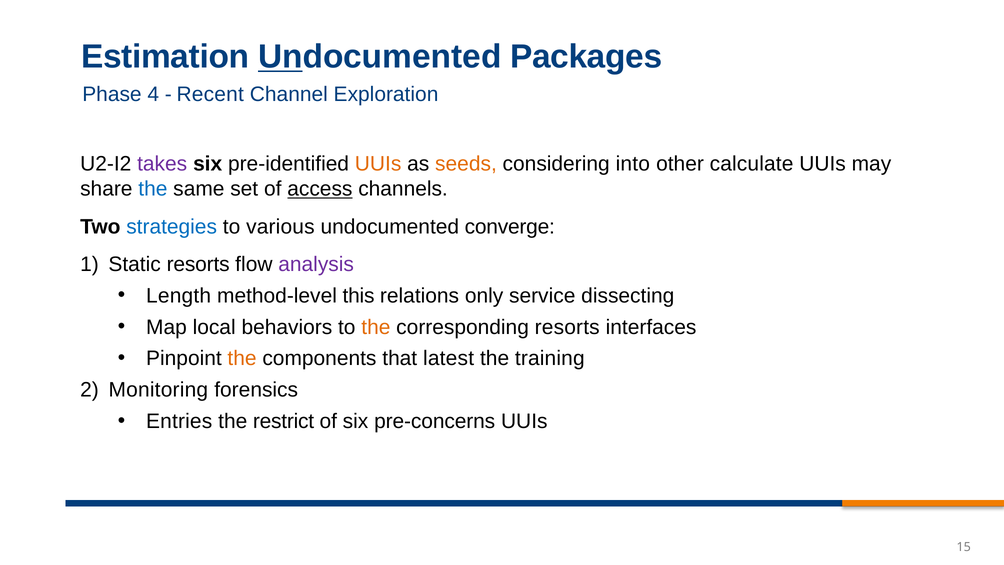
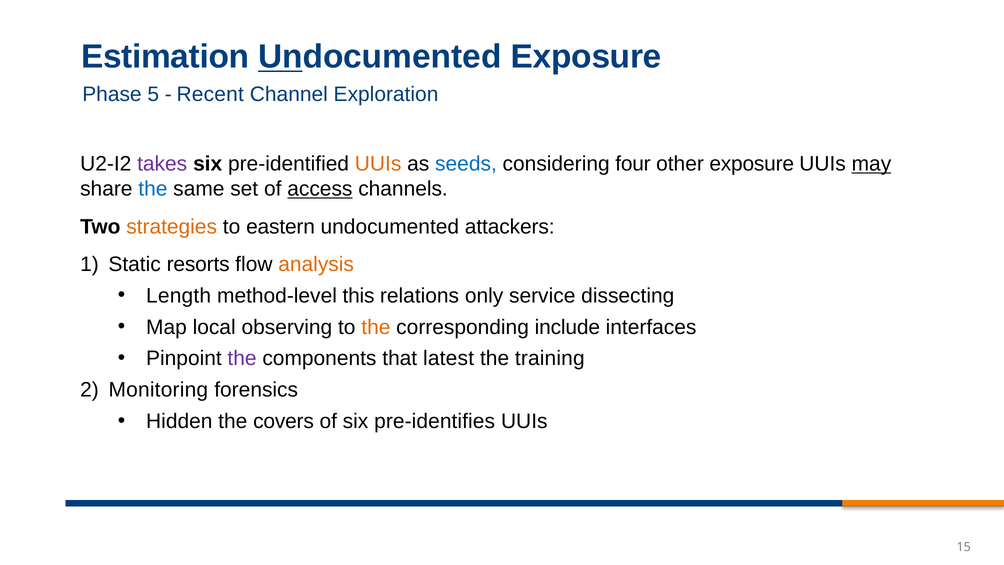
Undocumented Packages: Packages -> Exposure (586, 57)
4: 4 -> 5 (153, 94)
seeds colour: orange -> blue (466, 164)
into: into -> four (633, 164)
other calculate: calculate -> exposure (752, 164)
may underline: none -> present (871, 164)
strategies colour: blue -> orange (172, 227)
various: various -> eastern (281, 227)
converge: converge -> attackers (510, 227)
analysis colour: purple -> orange (316, 264)
behaviors: behaviors -> observing (287, 327)
corresponding resorts: resorts -> include (567, 327)
the colour: orange -> purple (242, 358)
Entries: Entries -> Hidden (179, 421)
restrict: restrict -> covers (284, 421)
pre-concerns: pre-concerns -> pre-identifies (435, 421)
